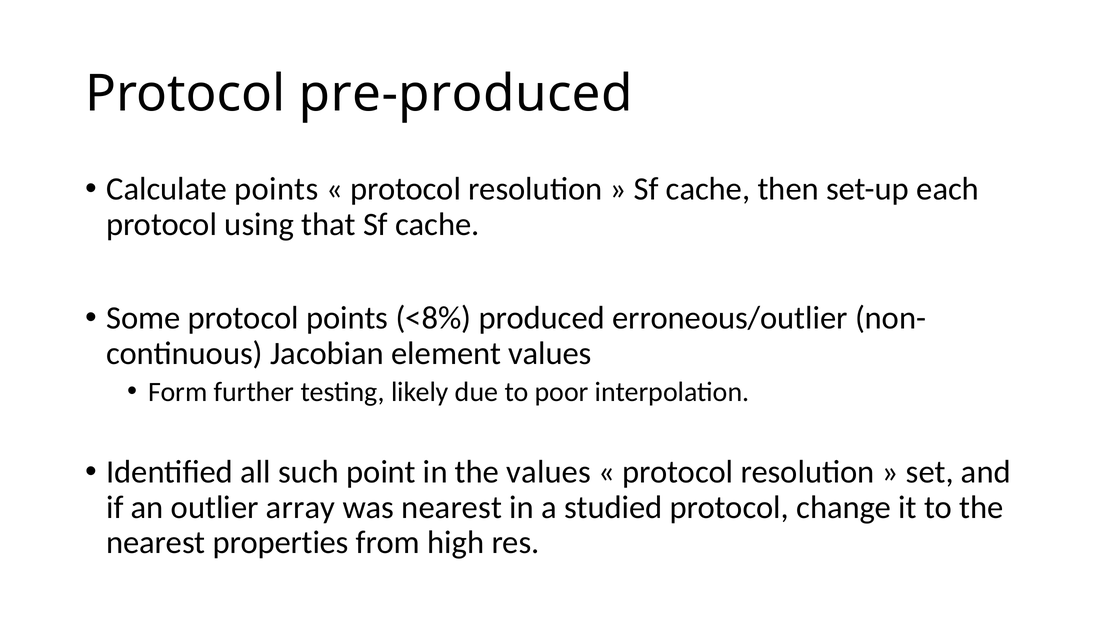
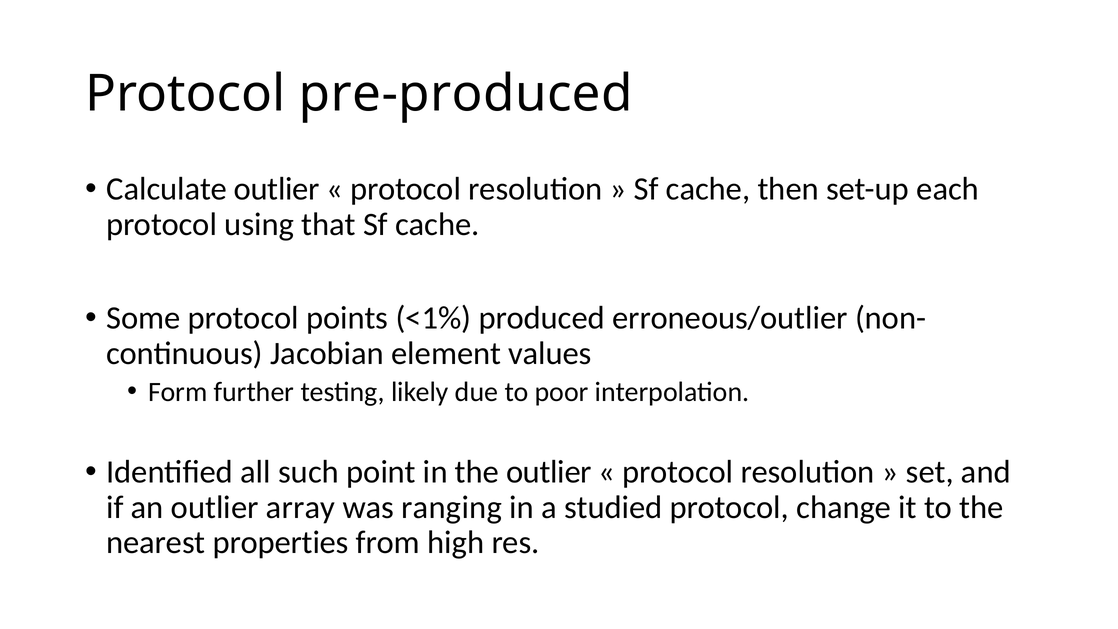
Calculate points: points -> outlier (277, 189)
<8%: <8% -> <1% (433, 318)
the values: values -> outlier (549, 472)
was nearest: nearest -> ranging (452, 507)
